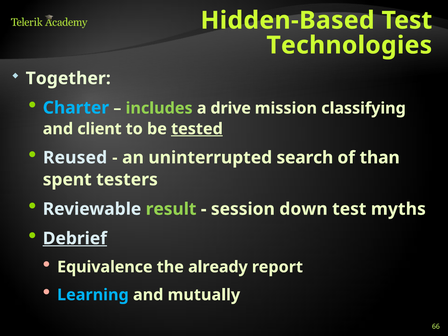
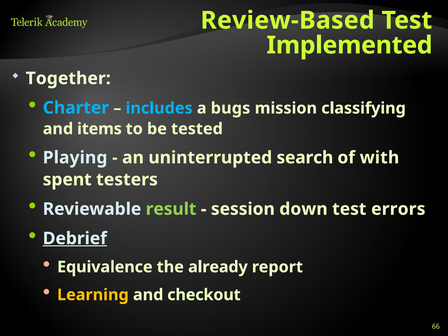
Hidden-Based: Hidden-Based -> Review-Based (288, 20)
Technologies: Technologies -> Implemented (349, 45)
includes colour: light green -> light blue (159, 108)
drive: drive -> bugs (231, 108)
client: client -> items (99, 129)
tested underline: present -> none (197, 129)
Reused: Reused -> Playing (75, 158)
than: than -> with (380, 158)
myths: myths -> errors (398, 209)
Learning colour: light blue -> yellow (93, 295)
mutually: mutually -> checkout (204, 295)
